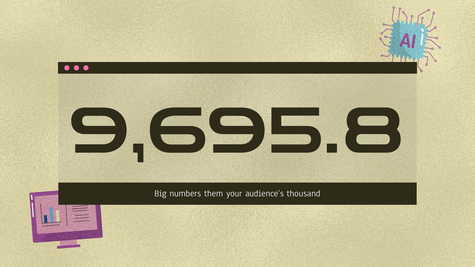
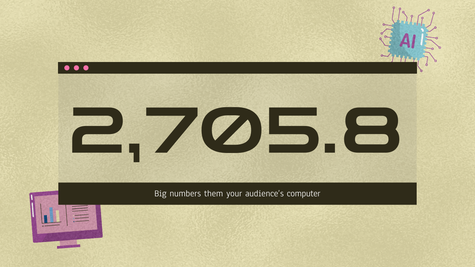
9,695.8: 9,695.8 -> 2,705.8 (237, 132)
thousand: thousand -> computer (304, 194)
